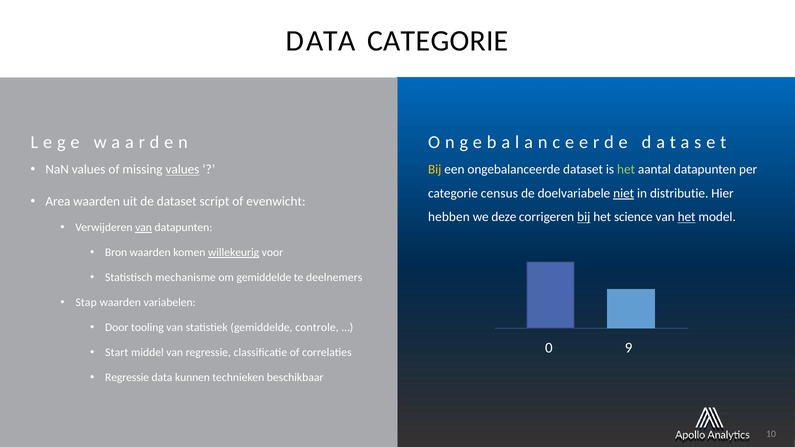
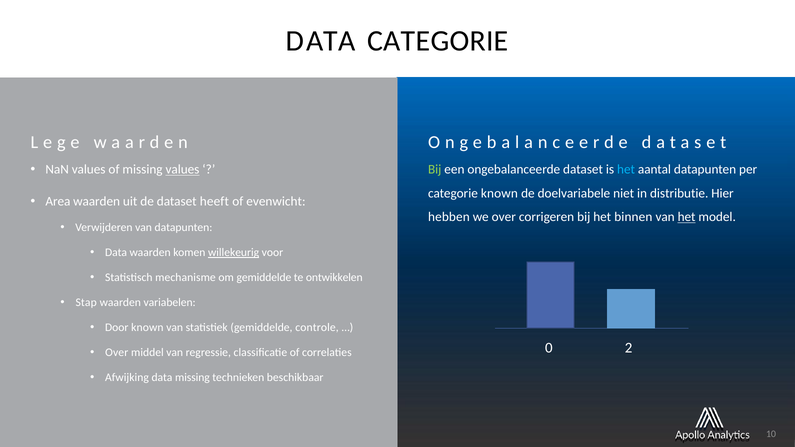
Bij colour: yellow -> light green (435, 170)
het colour: light green -> light blue (626, 170)
categorie census: census -> known (499, 193)
niet underline: present -> none (624, 193)
script: script -> heeft (214, 202)
we deze: deze -> over (504, 217)
bij underline: present -> none (584, 217)
science: science -> binnen (633, 217)
van underline: present -> none (144, 228)
Bron: Bron -> Data (116, 253)
deelnemers: deelnemers -> ontwikkelen (334, 278)
Door tooling: tooling -> known (147, 328)
9: 9 -> 2 (629, 348)
Start: Start -> Over (117, 353)
Regressie: Regressie -> Afwijking (127, 378)
data kunnen: kunnen -> missing (192, 378)
